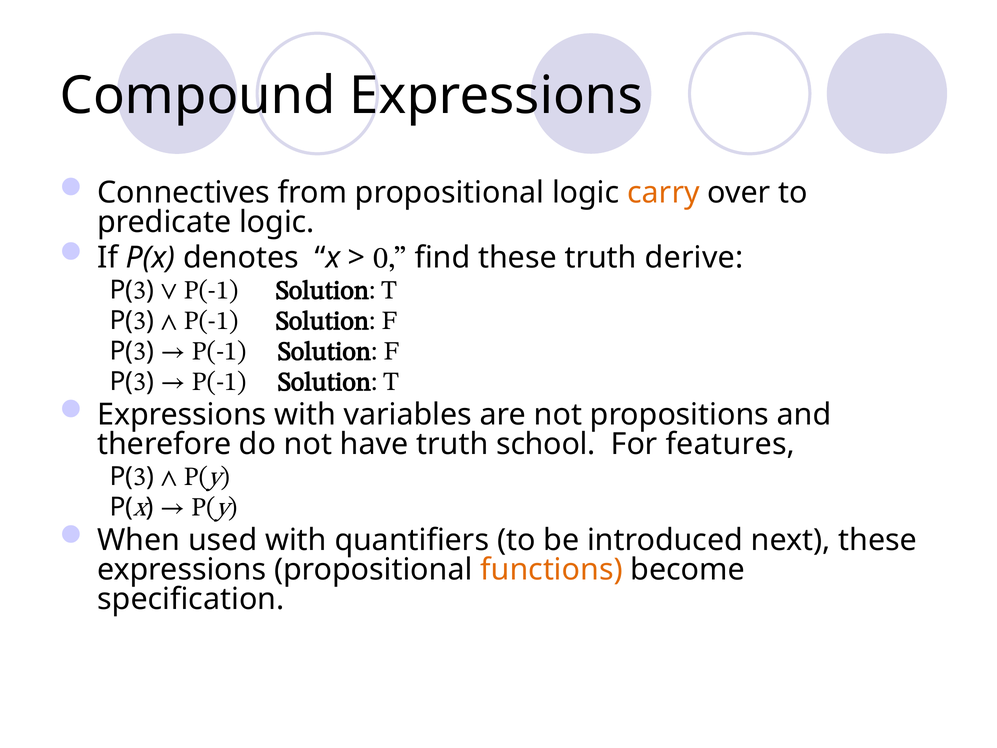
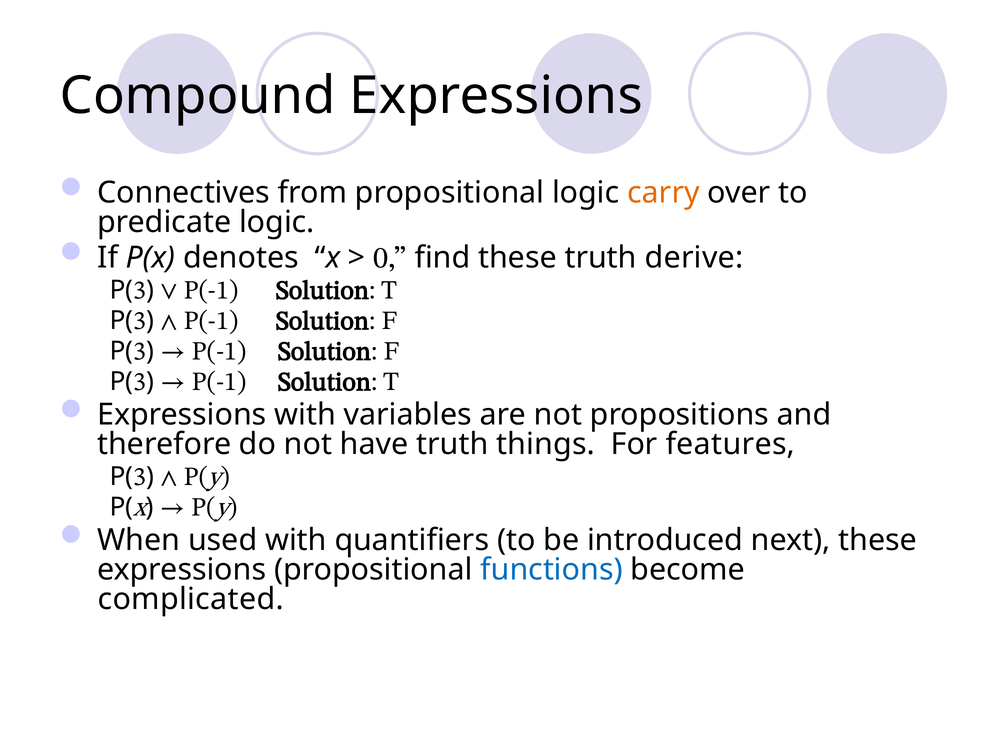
school: school -> things (546, 444)
functions colour: orange -> blue (552, 570)
specification: specification -> complicated (191, 599)
